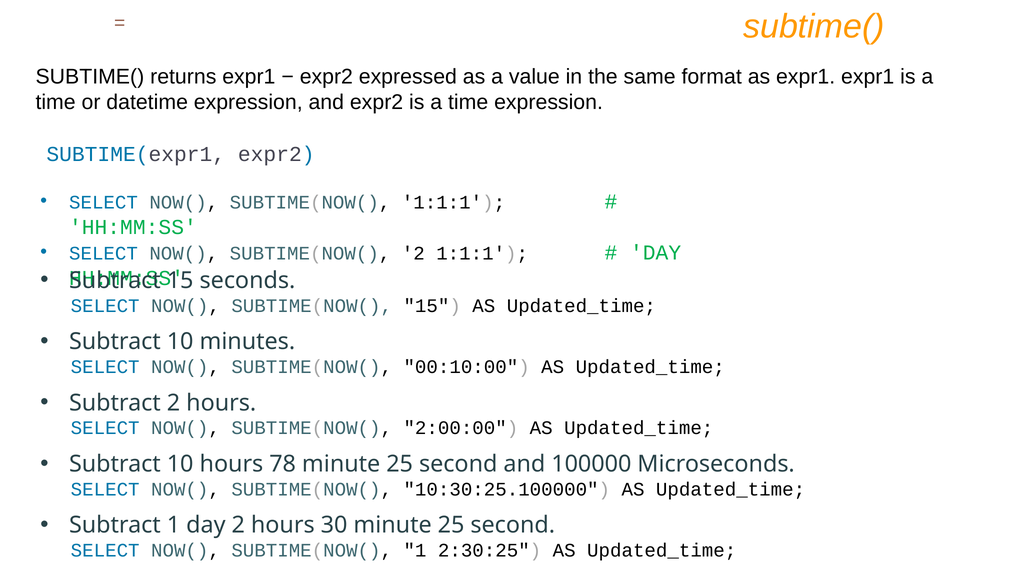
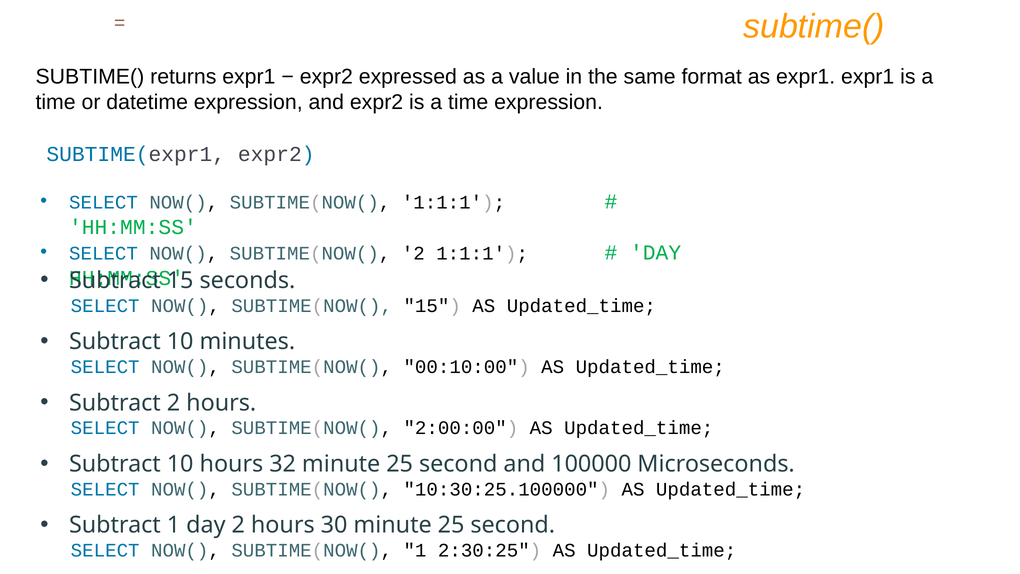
78: 78 -> 32 (283, 464)
